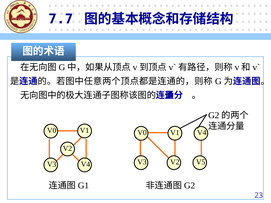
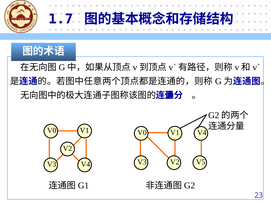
7.7: 7.7 -> 1.7 (61, 19)
